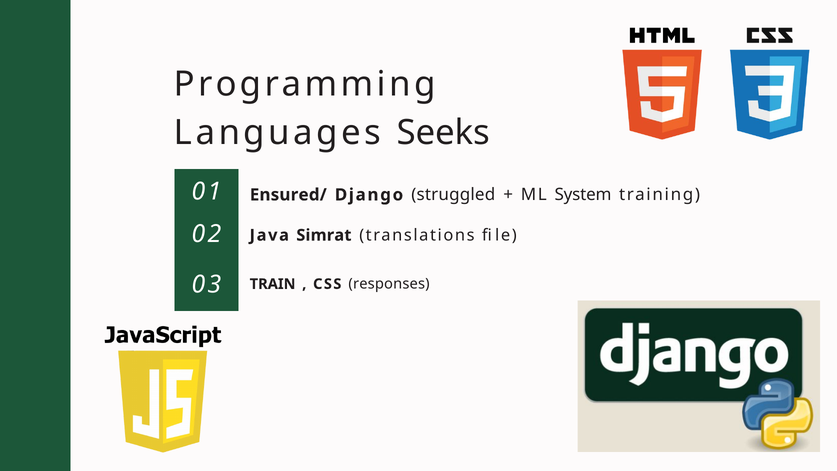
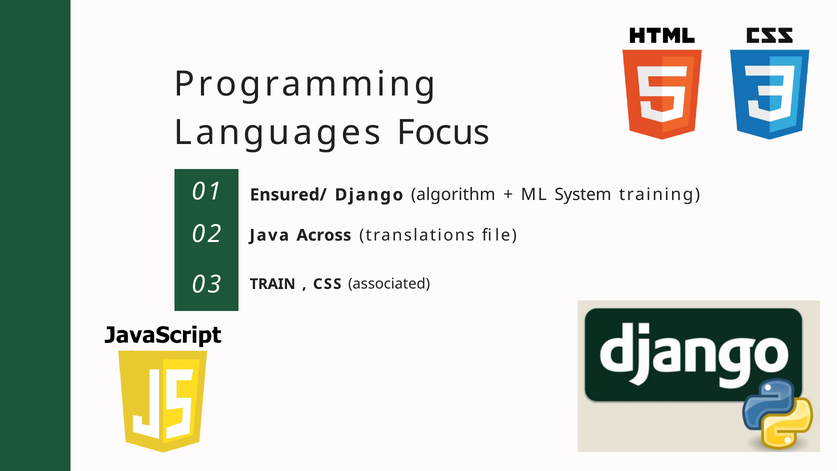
Seeks: Seeks -> Focus (443, 133)
struggled: struggled -> algorithm (453, 195)
Simrat: Simrat -> Across (324, 235)
responses: responses -> associated (389, 284)
